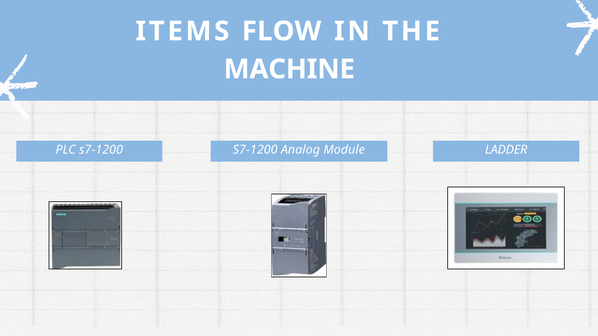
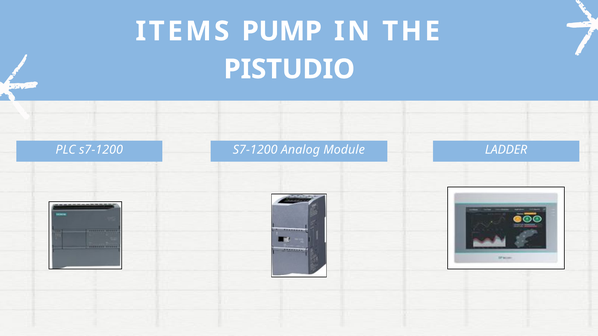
FLOW: FLOW -> PUMP (282, 31)
MACHINE: MACHINE -> PISTUDIO (289, 69)
